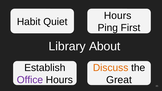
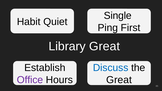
Hours: Hours -> Single (118, 16)
Library About: About -> Great (105, 46)
Discuss colour: orange -> blue (111, 68)
